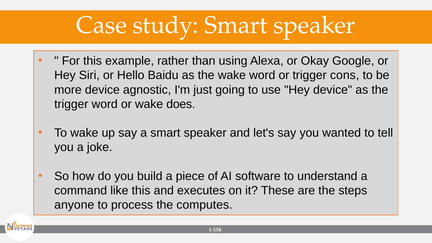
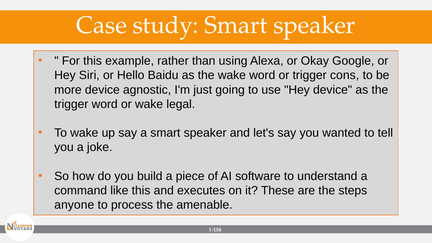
does: does -> legal (181, 104)
computes: computes -> amenable (205, 205)
